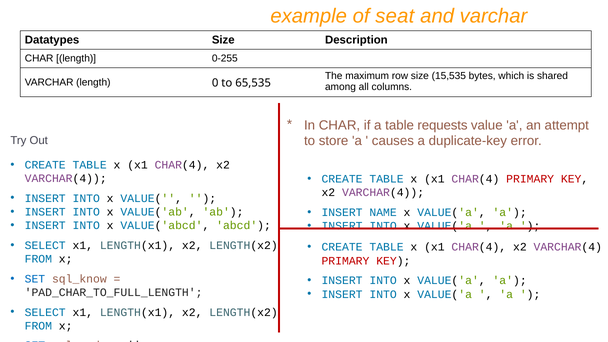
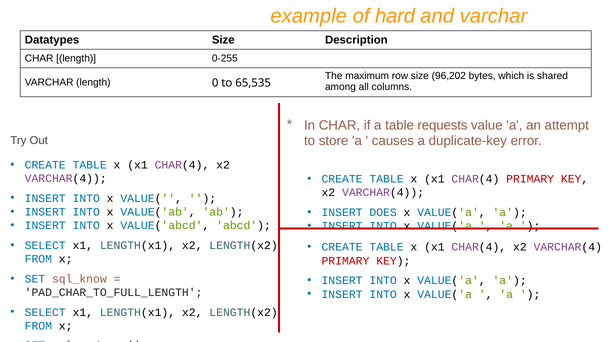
seat: seat -> hard (395, 16)
15,535: 15,535 -> 96,202 (449, 76)
NAME: NAME -> DOES (383, 212)
